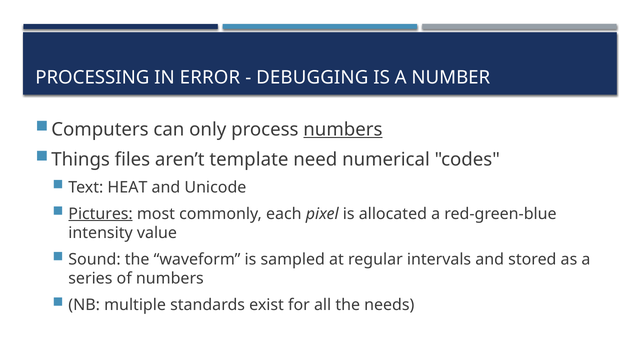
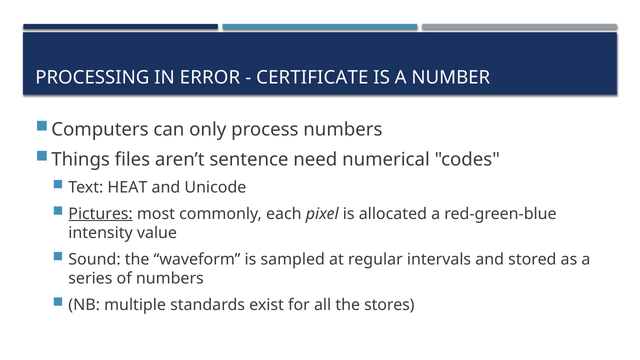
DEBUGGING: DEBUGGING -> CERTIFICATE (312, 78)
numbers underline: present -> none (343, 129)
template: template -> sentence (249, 160)
needs: needs -> stores (389, 305)
